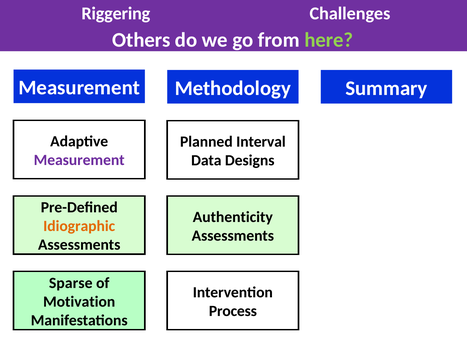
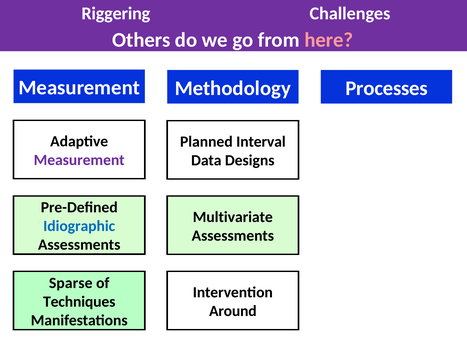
here colour: light green -> pink (329, 40)
Summary: Summary -> Processes (387, 88)
Authenticity: Authenticity -> Multivariate (233, 217)
Idiographic colour: orange -> blue (79, 226)
Motivation: Motivation -> Techniques (79, 302)
Process: Process -> Around (233, 311)
